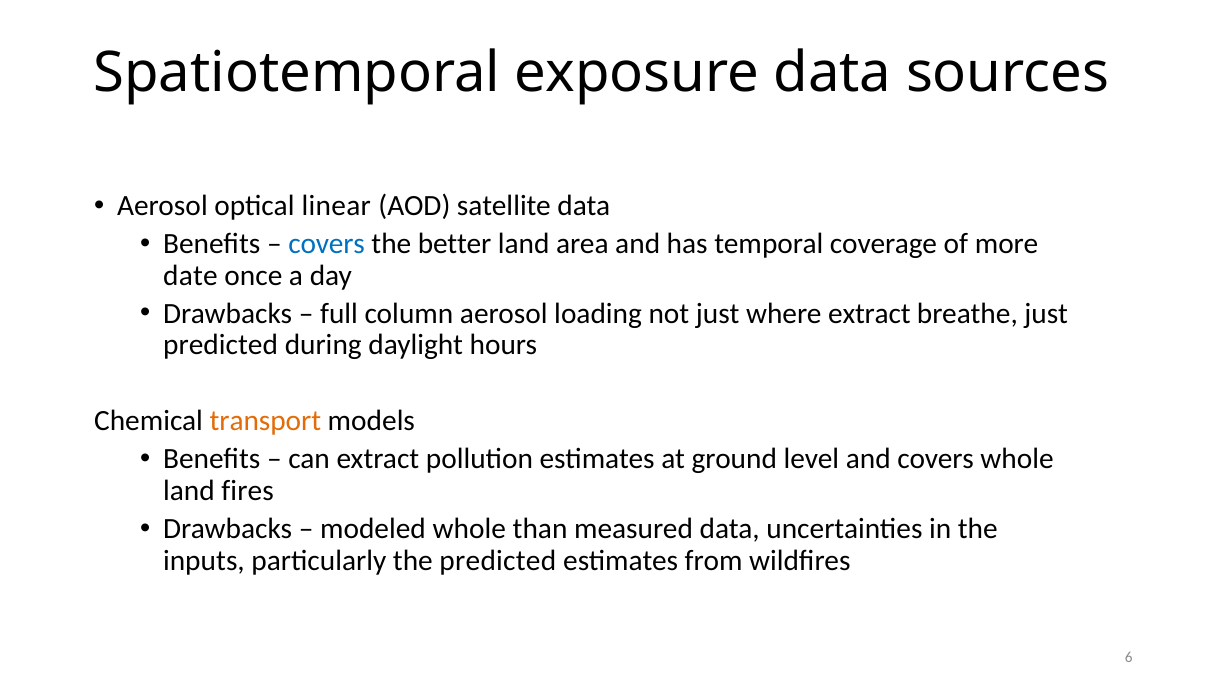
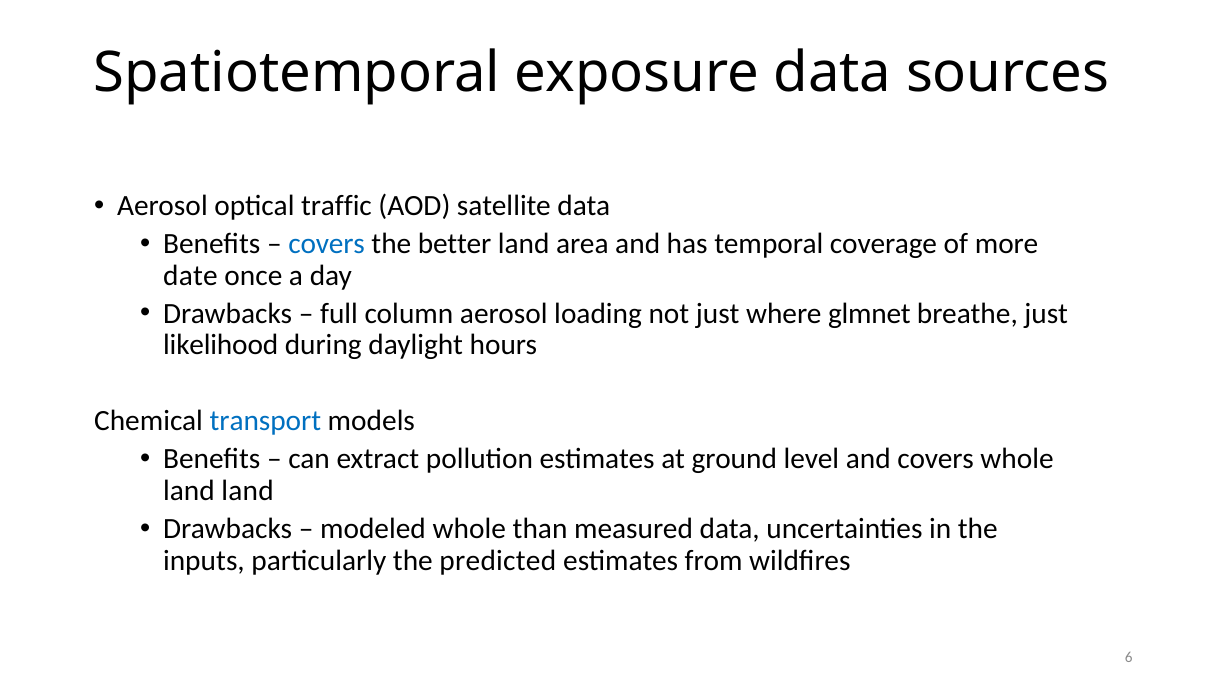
linear: linear -> traffic (336, 206)
where extract: extract -> glmnet (869, 314)
predicted: predicted -> likelihood (221, 345)
transport colour: orange -> blue (265, 422)
land fires: fires -> land (248, 491)
